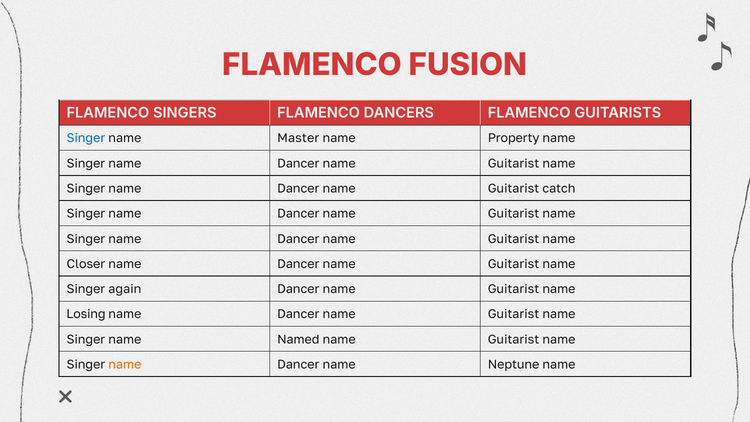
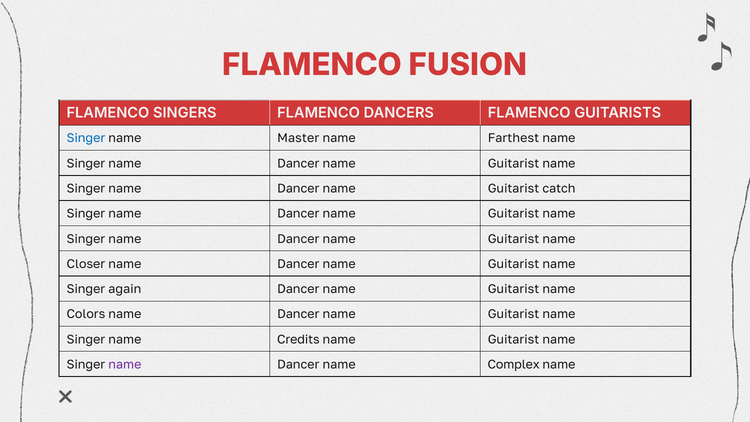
Property: Property -> Farthest (513, 138)
Losing: Losing -> Colors (86, 314)
Named: Named -> Credits (298, 339)
name colour: orange -> purple (125, 364)
Neptune: Neptune -> Complex (514, 364)
